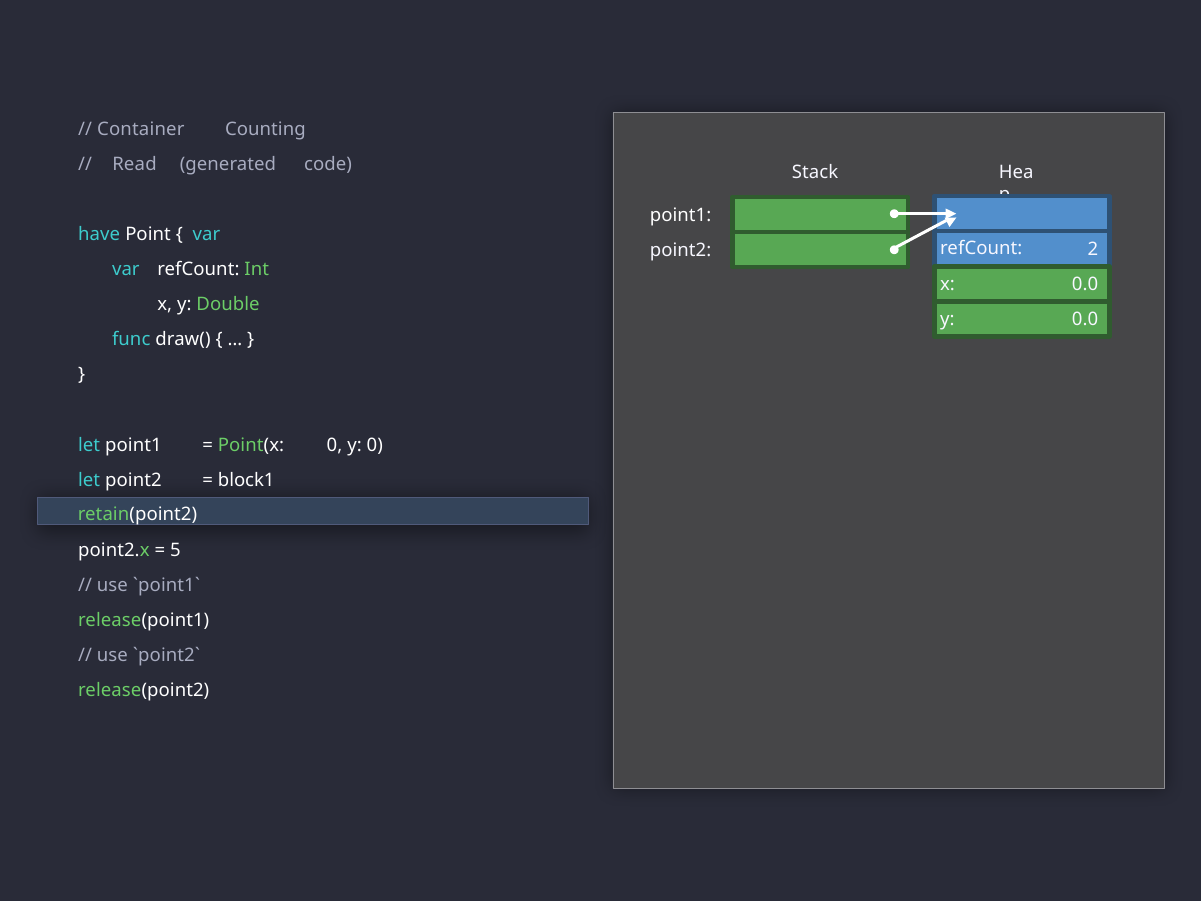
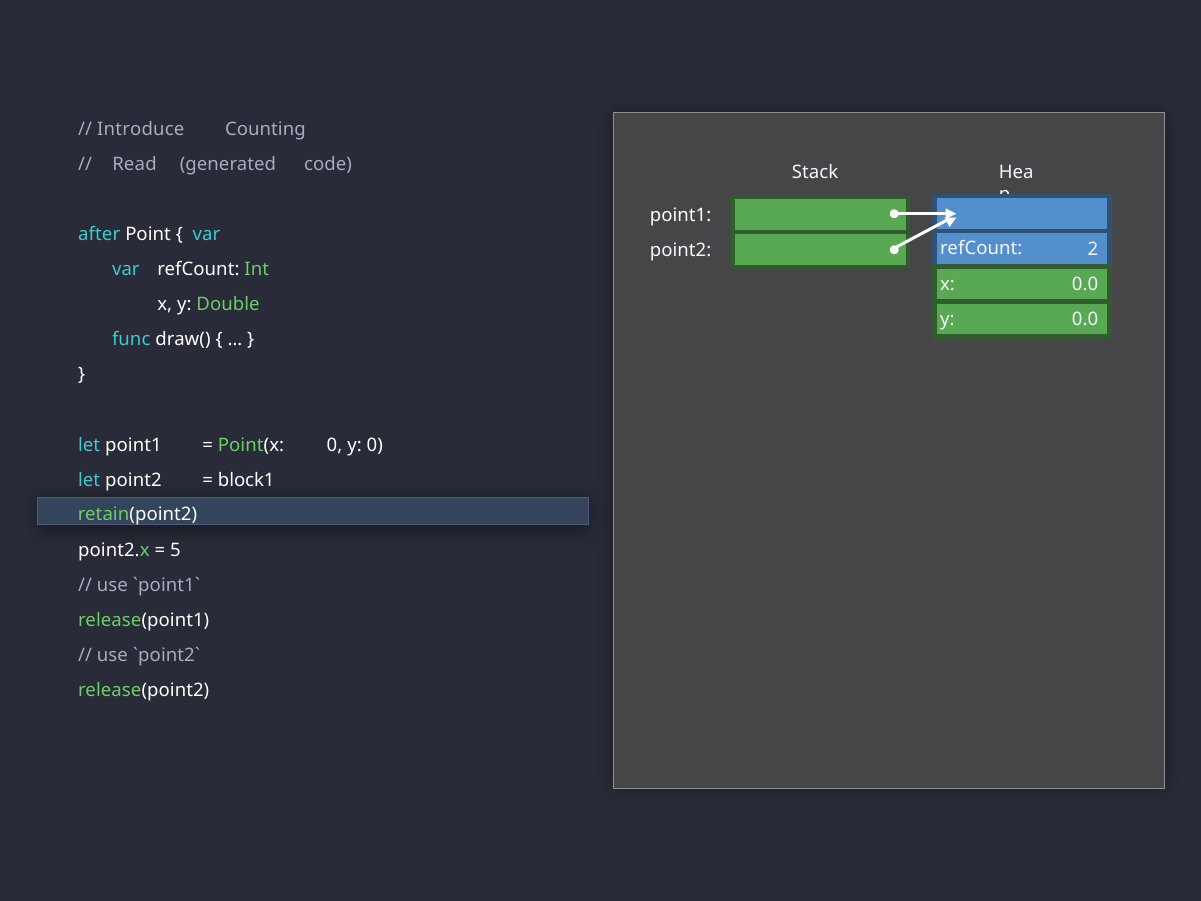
Container: Container -> Introduce (141, 130)
have: have -> after (99, 235)
